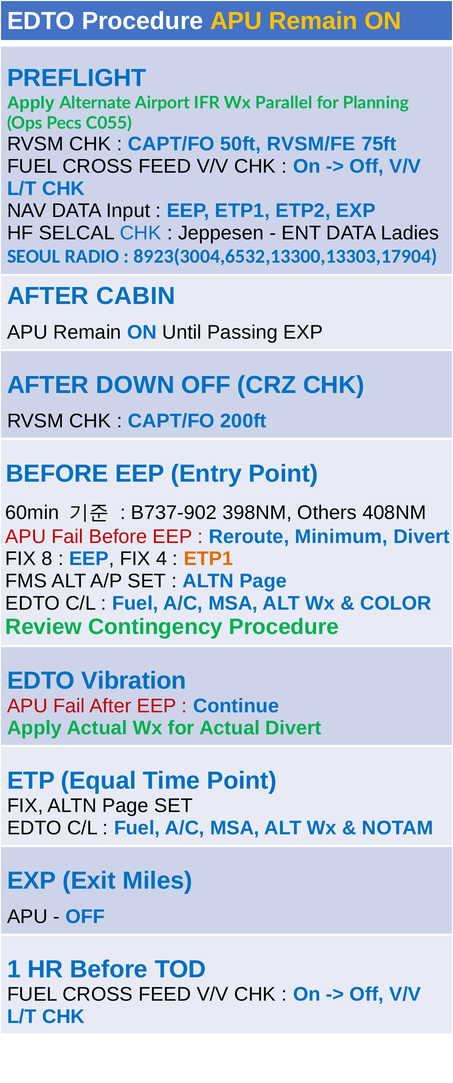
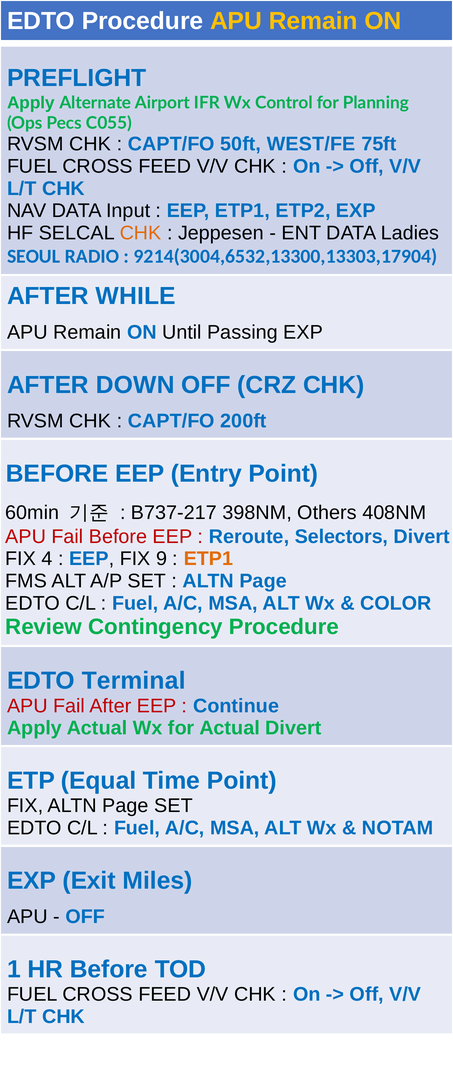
Parallel: Parallel -> Control (284, 103)
RVSM/FE: RVSM/FE -> WEST/FE (311, 144)
CHK colour: blue -> orange (141, 233)
8923(3004,6532,13300,13303,17904: 8923(3004,6532,13300,13303,17904 -> 9214(3004,6532,13300,13303,17904 (286, 256)
CABIN: CABIN -> WHILE (136, 296)
B737-902: B737-902 -> B737-217 (174, 513)
Minimum: Minimum -> Selectors (341, 537)
8: 8 -> 4 (47, 559)
4: 4 -> 9 (162, 559)
Vibration: Vibration -> Terminal (134, 681)
